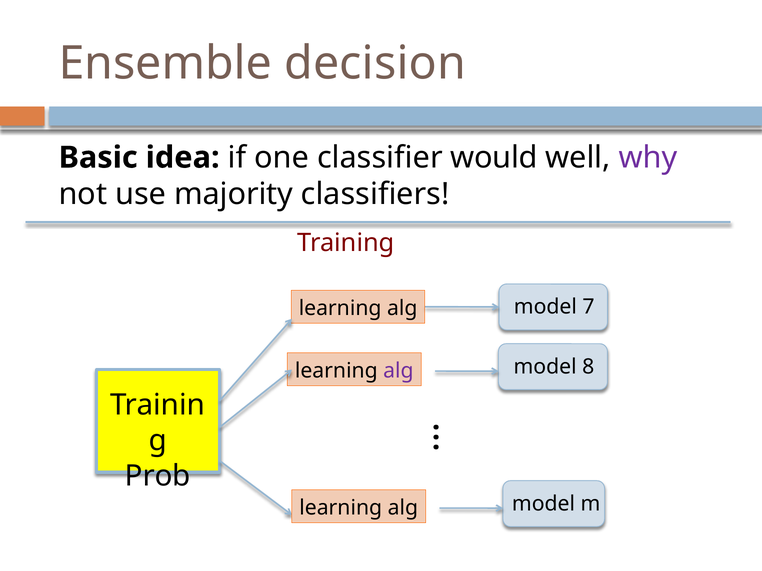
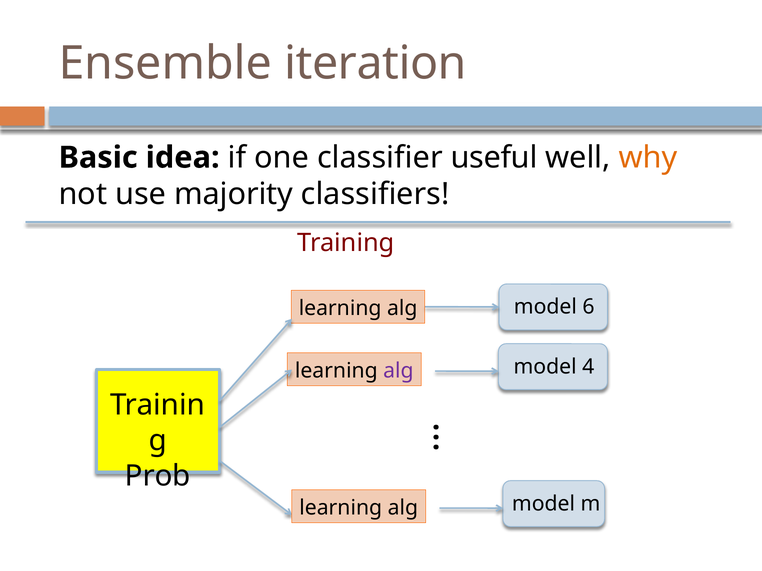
decision: decision -> iteration (375, 64)
would: would -> useful (494, 158)
why colour: purple -> orange (648, 158)
7: 7 -> 6 (588, 307)
8: 8 -> 4 (588, 367)
